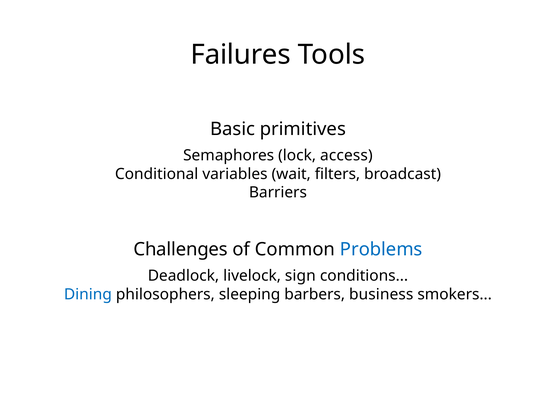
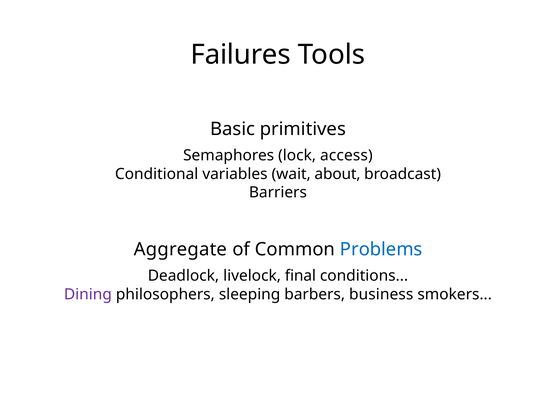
filters: filters -> about (338, 174)
Challenges: Challenges -> Aggregate (180, 249)
sign: sign -> final (300, 276)
Dining colour: blue -> purple (88, 294)
